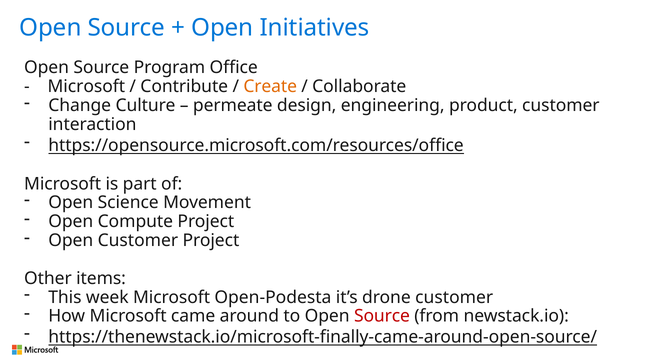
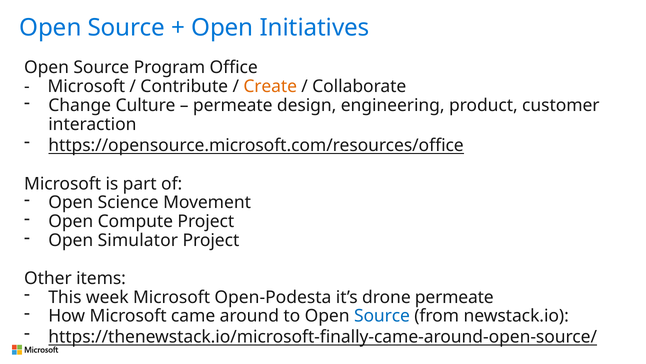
Open Customer: Customer -> Simulator (138, 240)
drone customer: customer -> permeate (454, 297)
Source colour: red -> blue (382, 316)
